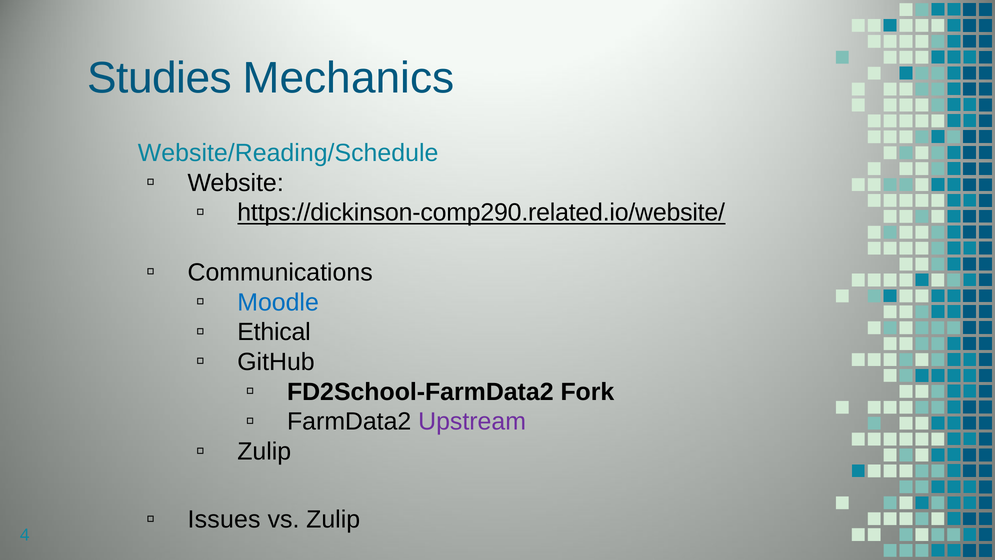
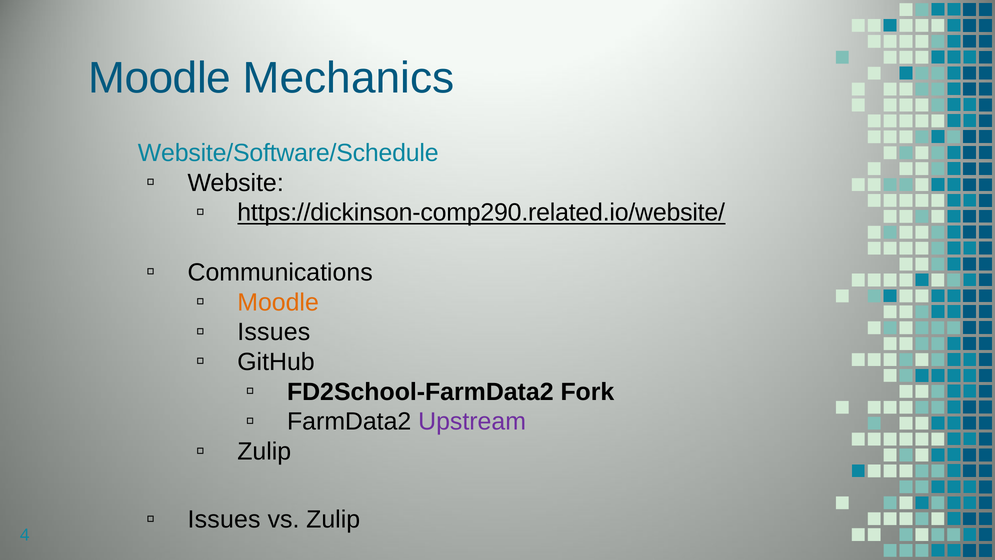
Studies: Studies -> Moodle (160, 78)
Website/Reading/Schedule: Website/Reading/Schedule -> Website/Software/Schedule (288, 153)
Moodle colour: blue -> orange (278, 302)
Ethical: Ethical -> Issues (274, 332)
